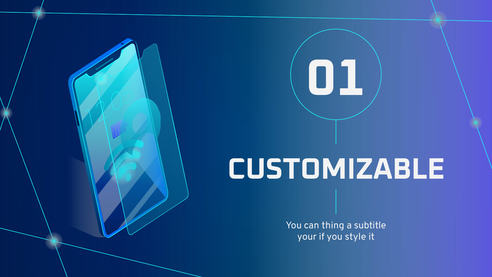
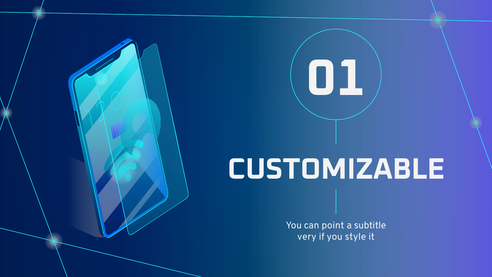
thing: thing -> point (333, 225)
your: your -> very (307, 237)
